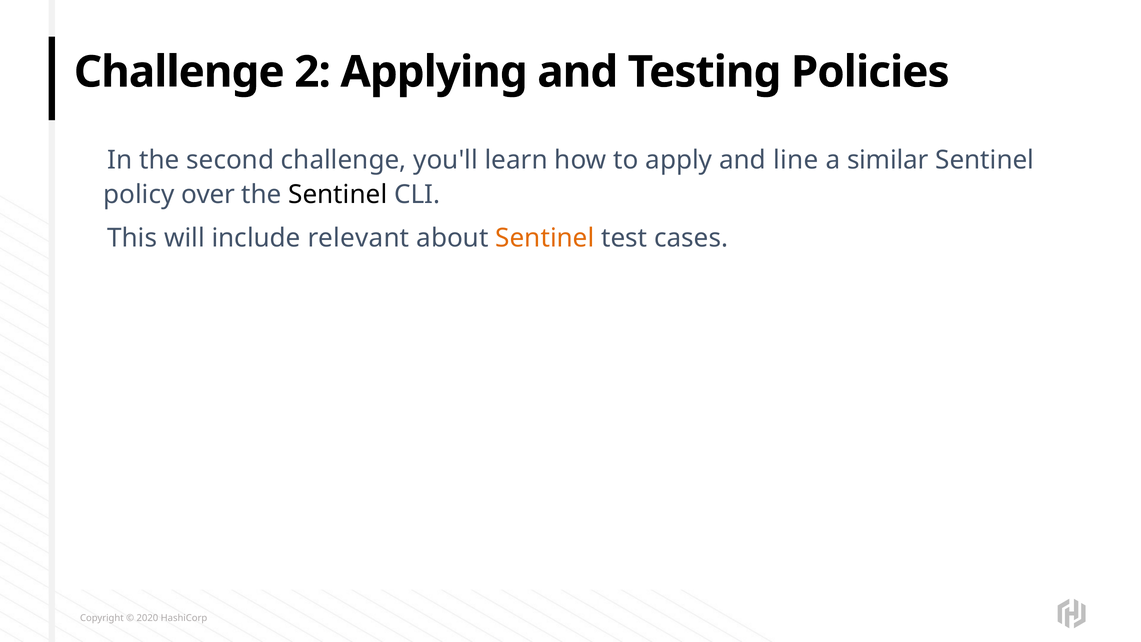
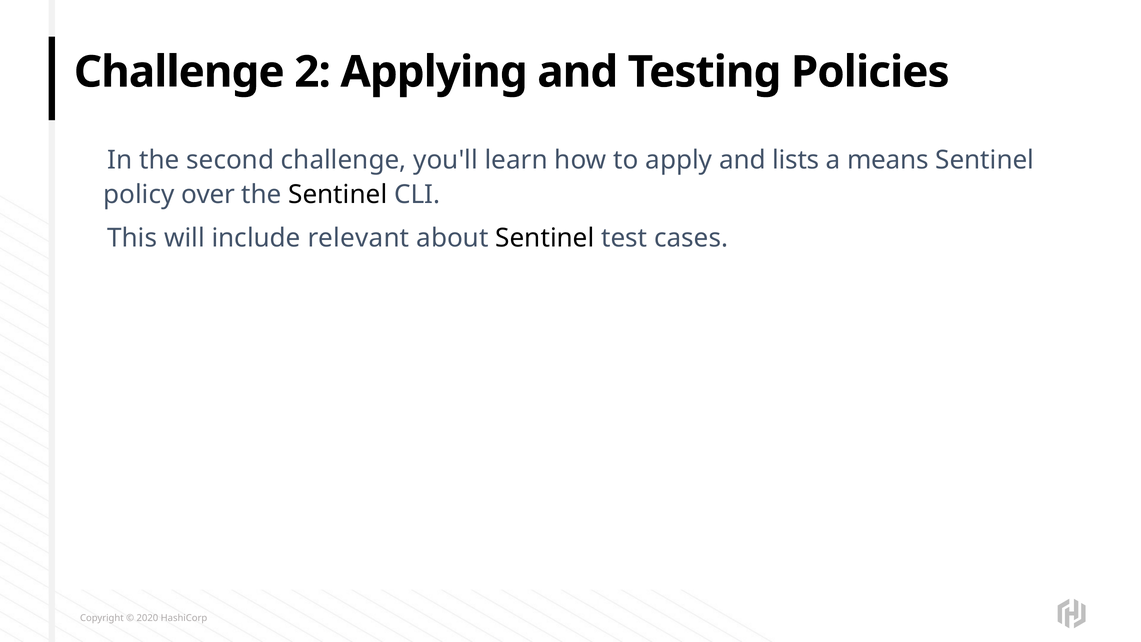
line: line -> lists (796, 160)
similar: similar -> means (888, 160)
Sentinel colour: orange -> black (545, 238)
